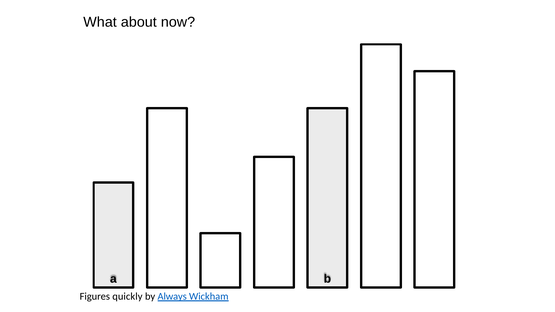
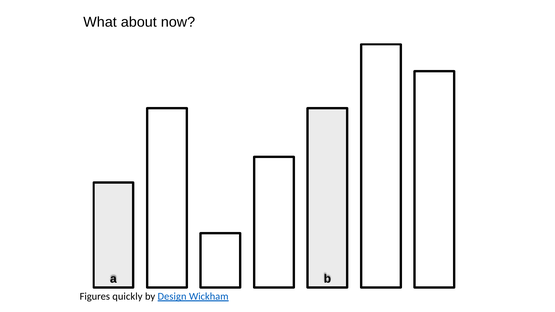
Always: Always -> Design (172, 296)
